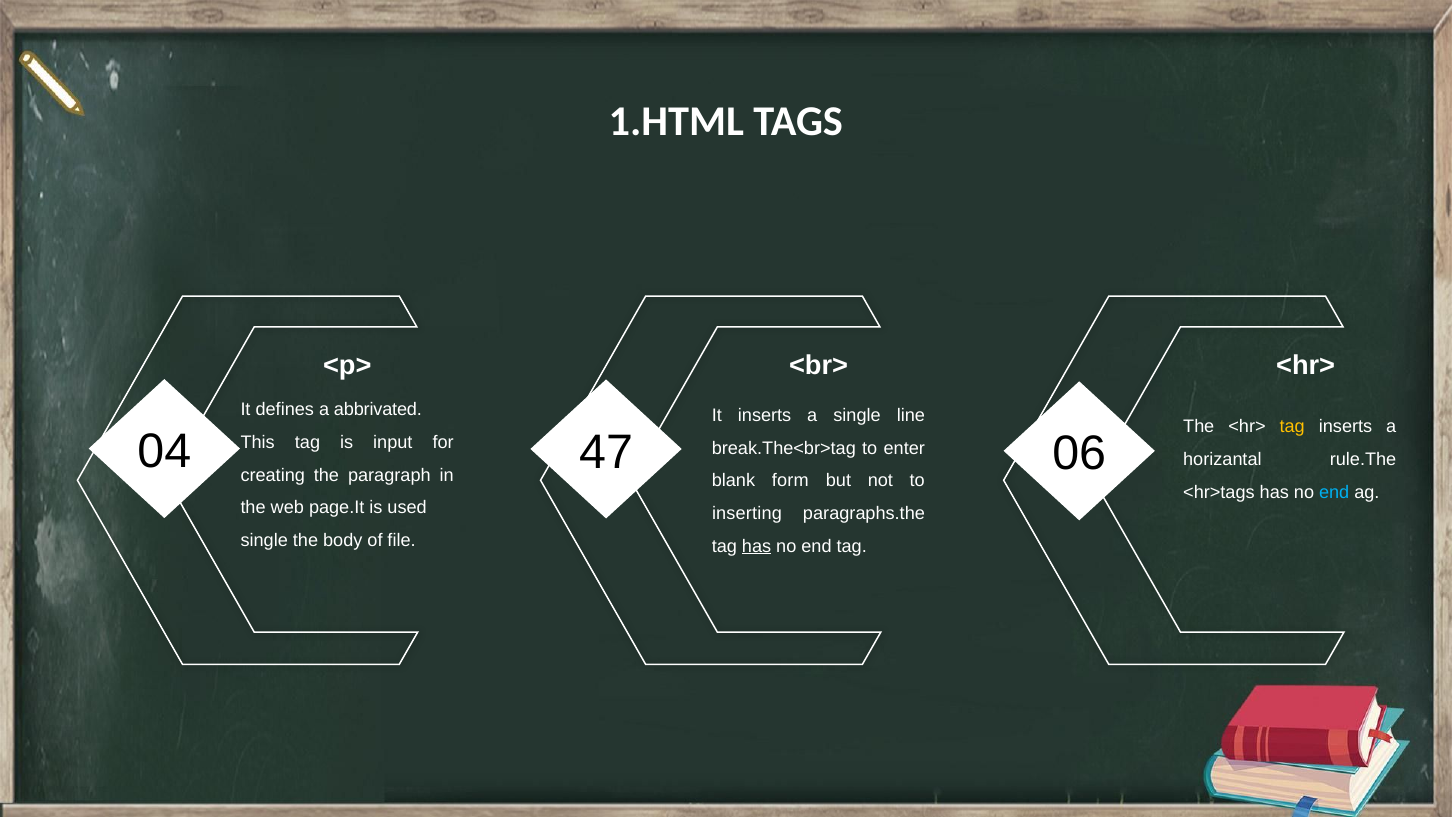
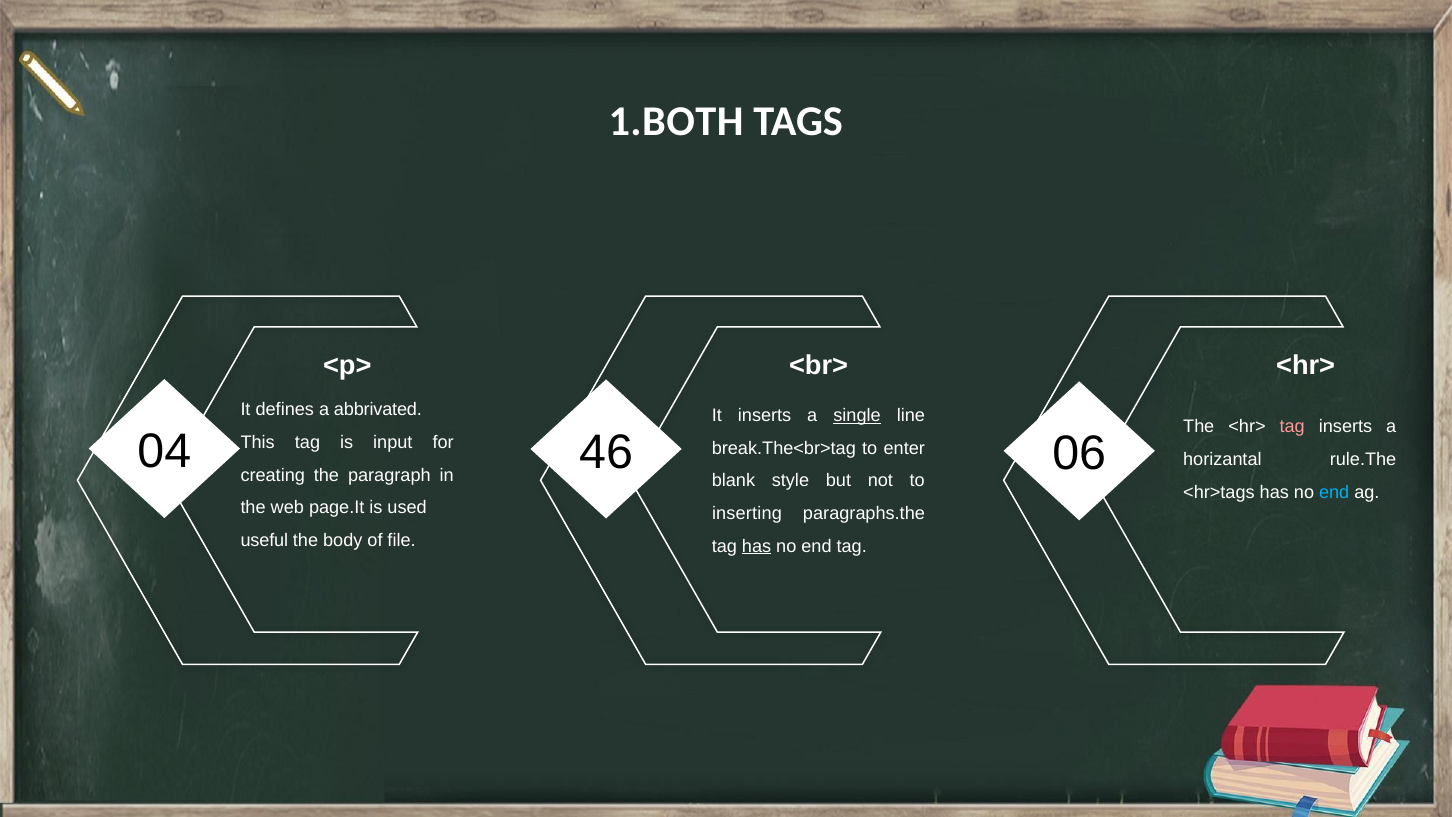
1.HTML: 1.HTML -> 1.BOTH (676, 122)
single underline: none -> present (857, 415)
tag colour: yellow -> pink (1292, 427)
47: 47 -> 46 (606, 452)
form: form -> style (790, 481)
single: single -> useful (264, 540)
